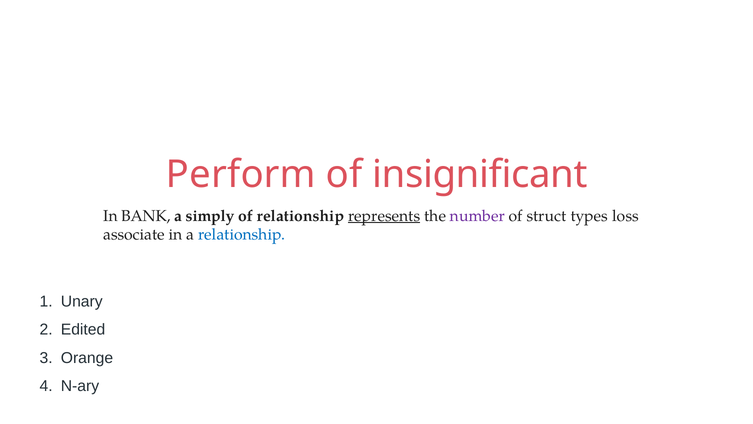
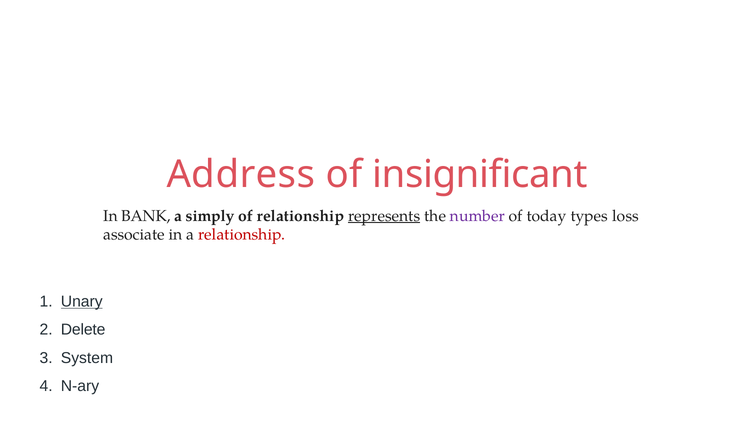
Perform: Perform -> Address (241, 174)
struct: struct -> today (547, 216)
relationship colour: blue -> red (242, 234)
Unary underline: none -> present (82, 301)
Edited: Edited -> Delete (83, 329)
Orange: Orange -> System (87, 358)
